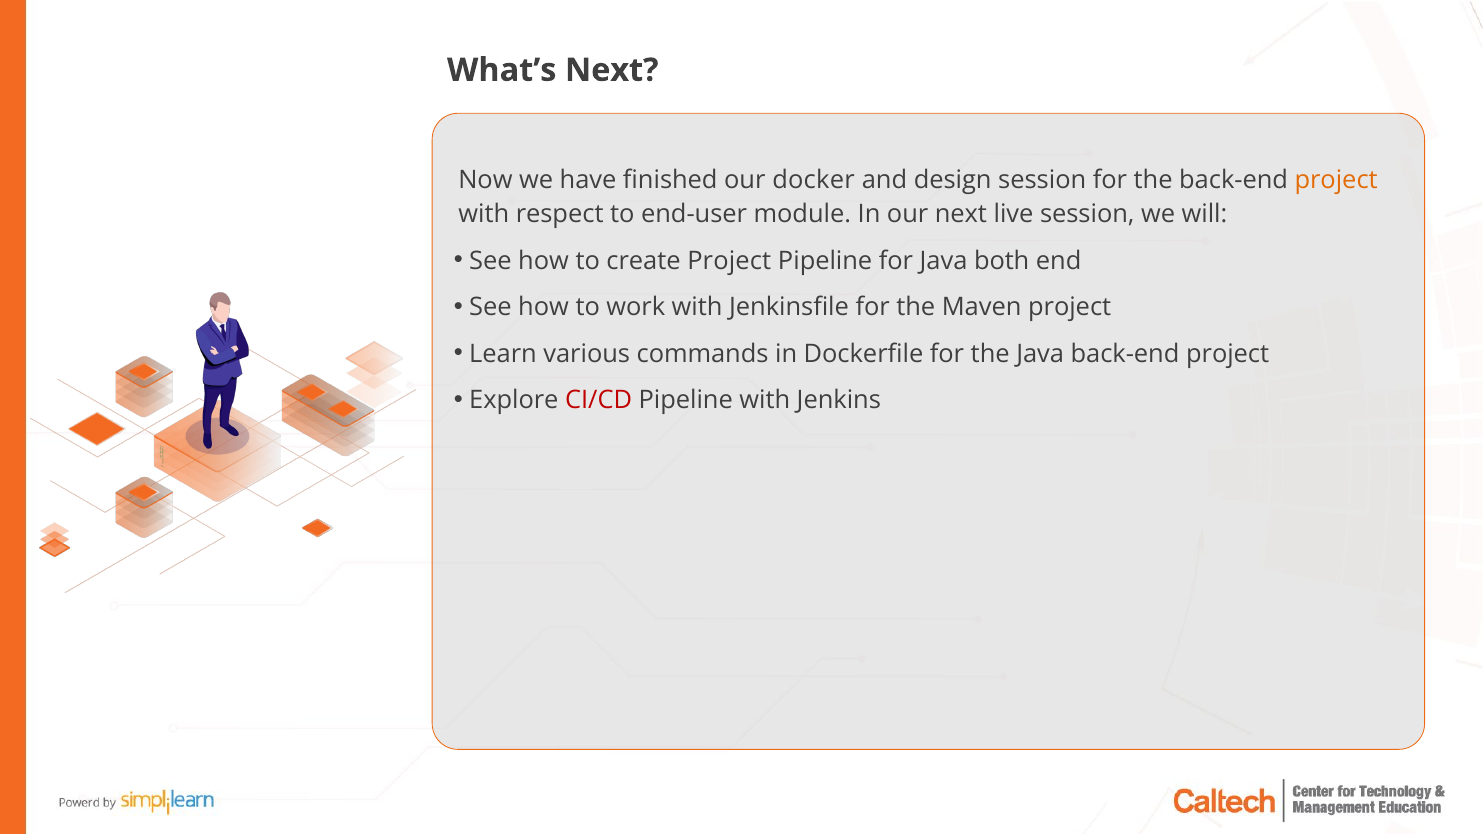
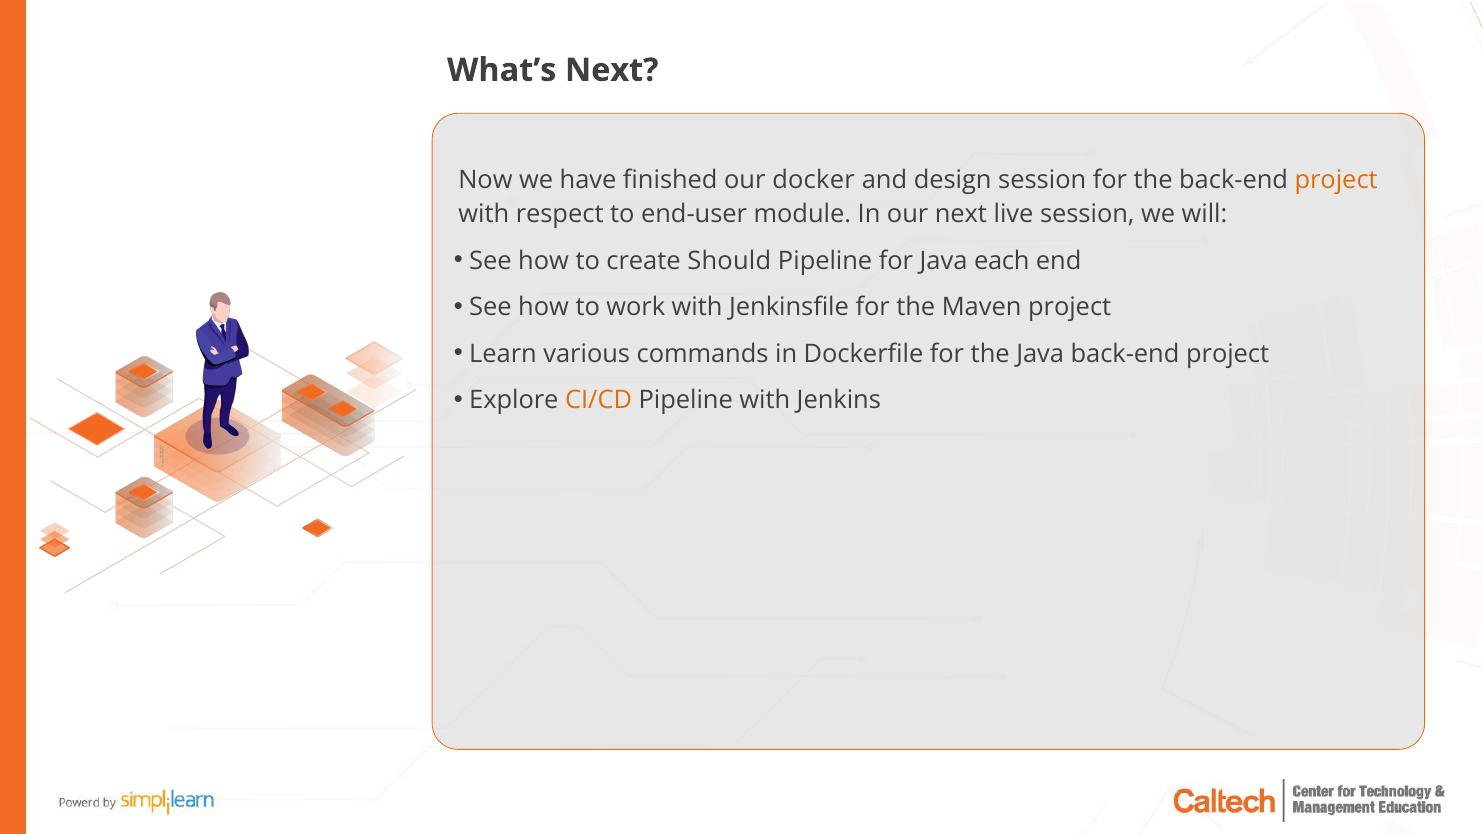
create Project: Project -> Should (729, 261)
both: both -> each (1002, 261)
CI/CD colour: red -> orange (599, 400)
